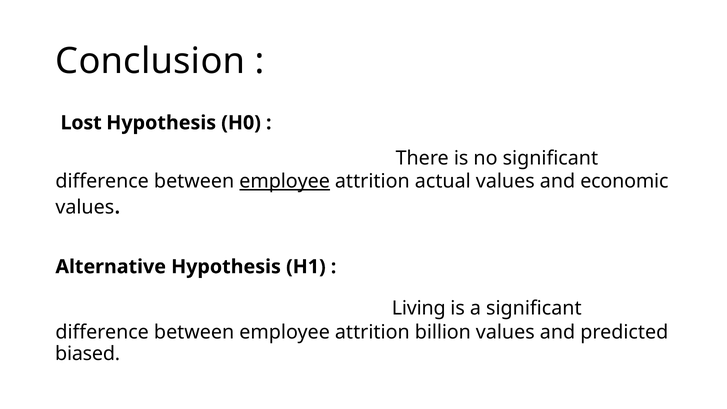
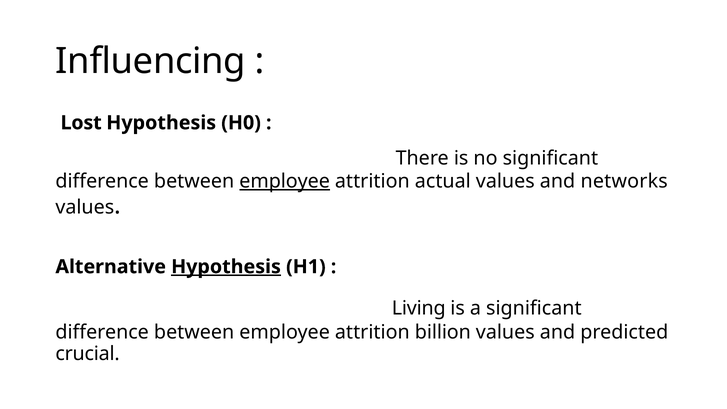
Conclusion: Conclusion -> Influencing (151, 61)
economic: economic -> networks (624, 181)
Hypothesis underline: none -> present (226, 267)
biased: biased -> crucial (88, 354)
